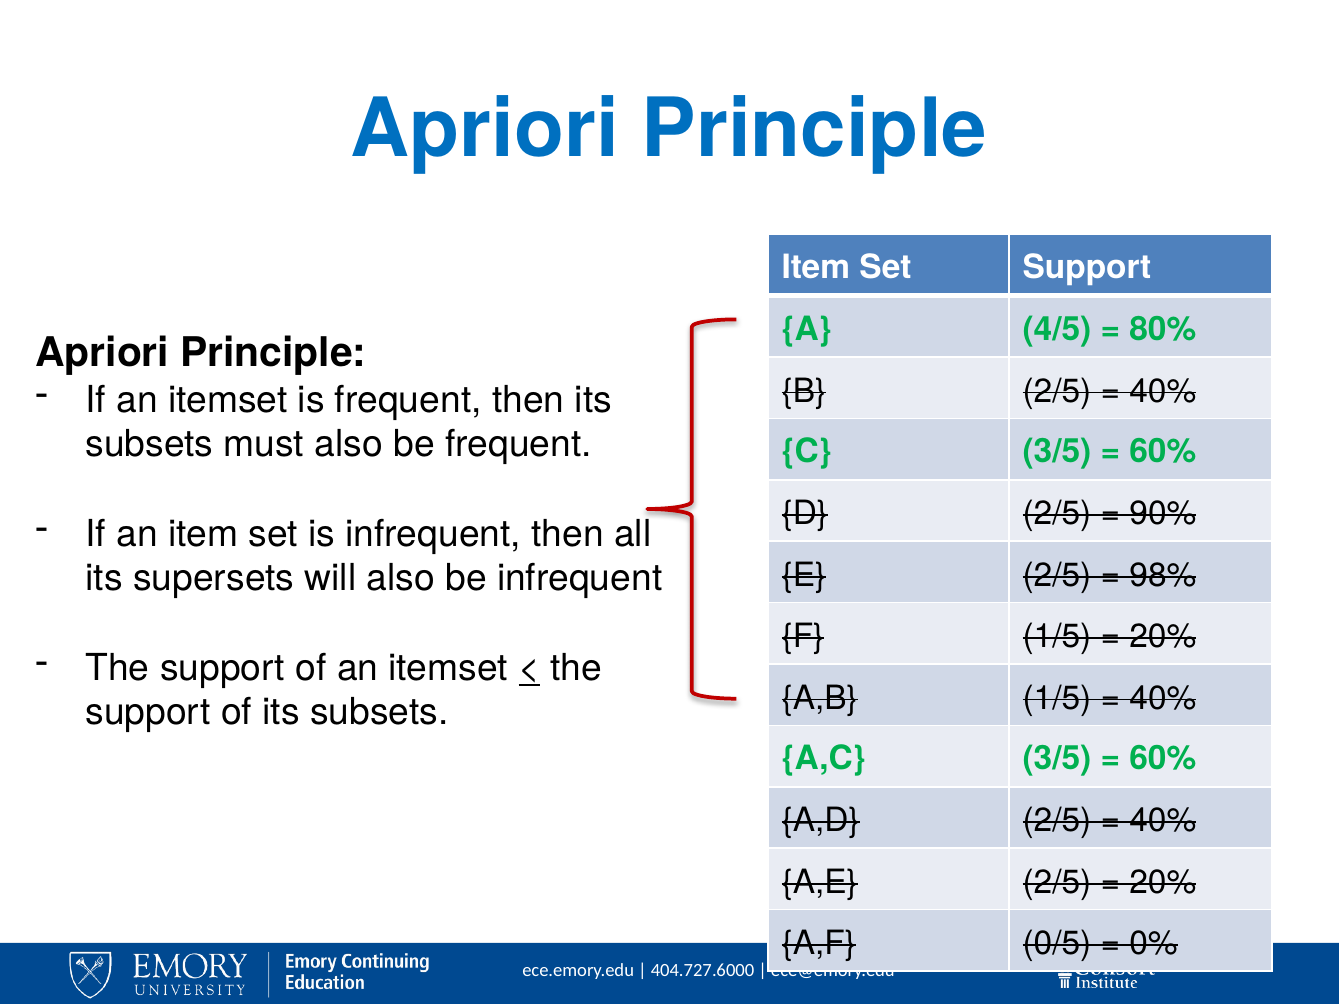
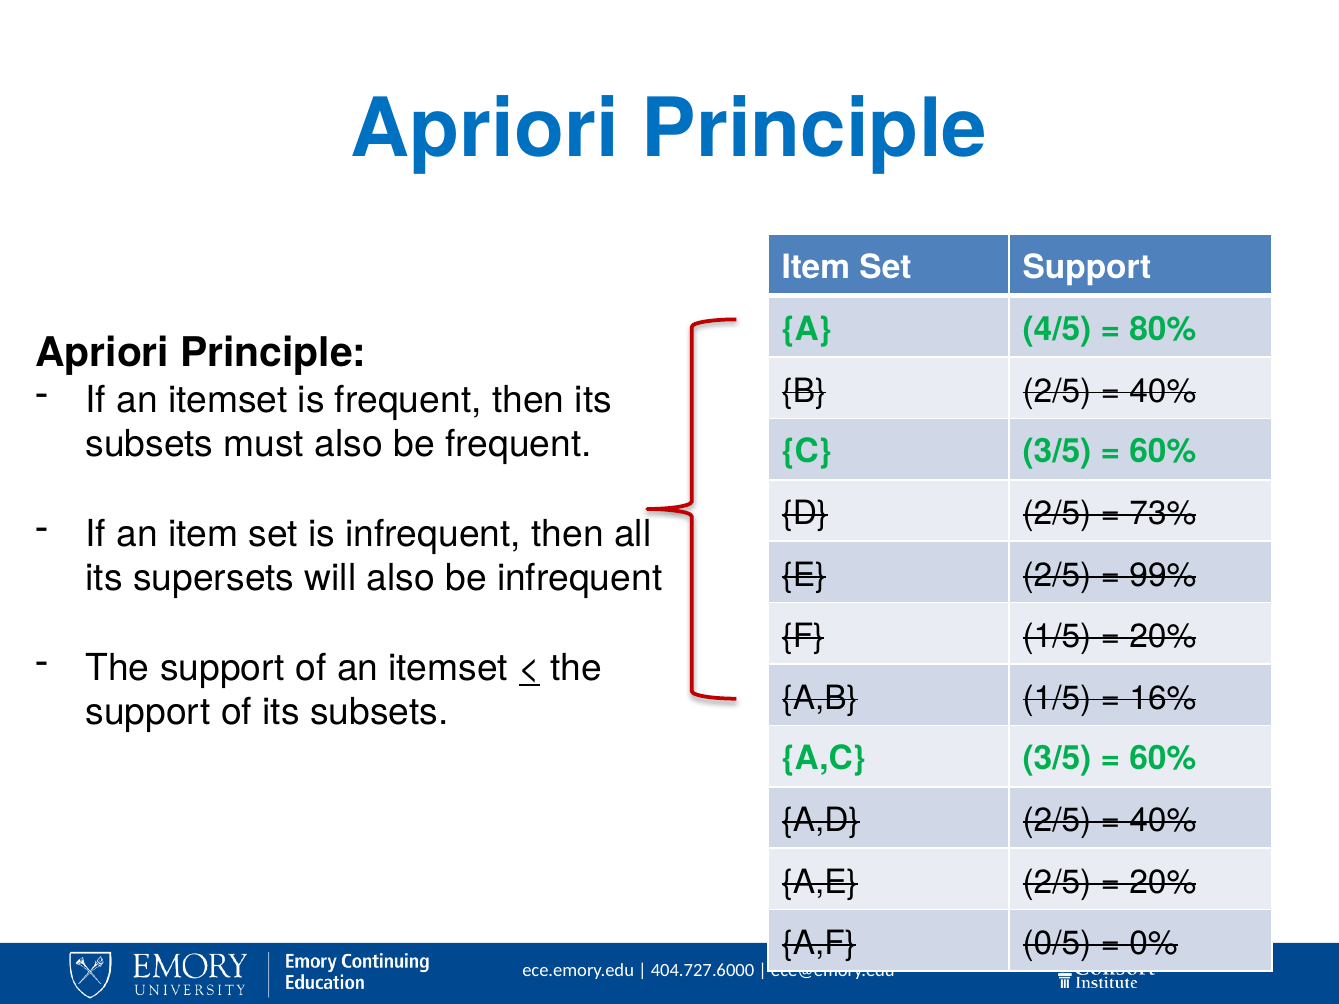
90%: 90% -> 73% (1163, 514)
98%: 98% -> 99% (1163, 575)
40%: 40% -> 16% (1163, 698)
